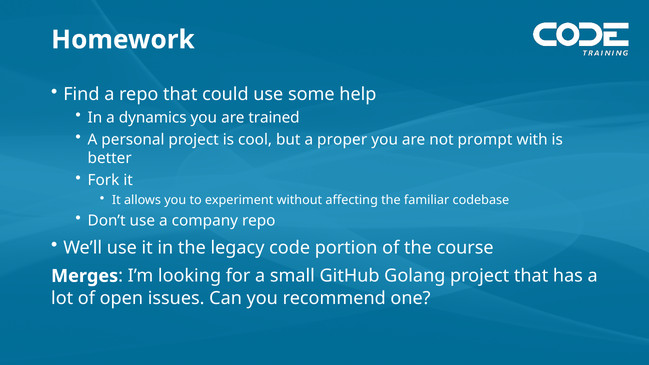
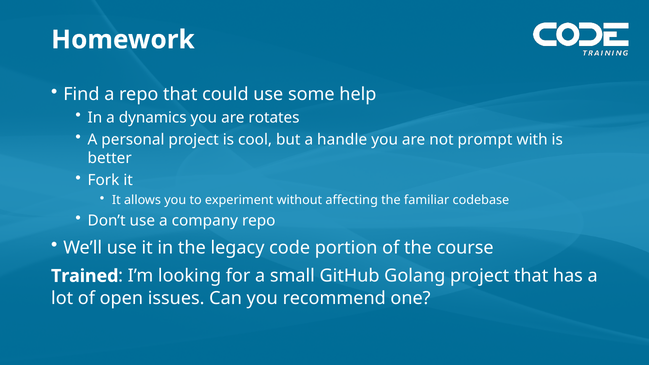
trained: trained -> rotates (274, 118)
proper: proper -> handle (342, 140)
Merges: Merges -> Trained (85, 276)
